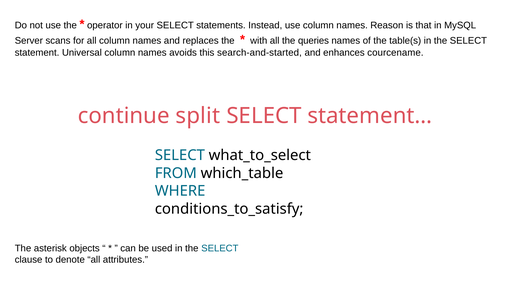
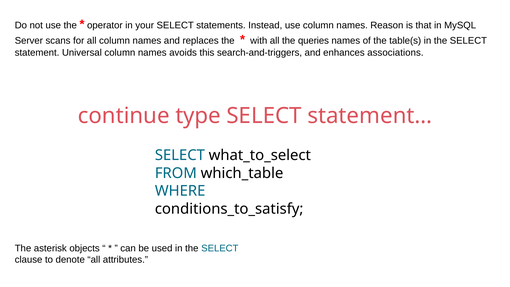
search-and-started: search-and-started -> search-and-triggers (260, 53)
courcename: courcename -> associations (395, 53)
split: split -> type (198, 116)
